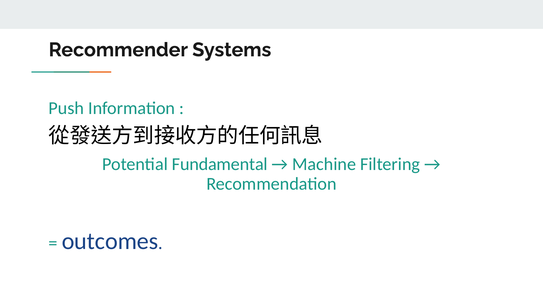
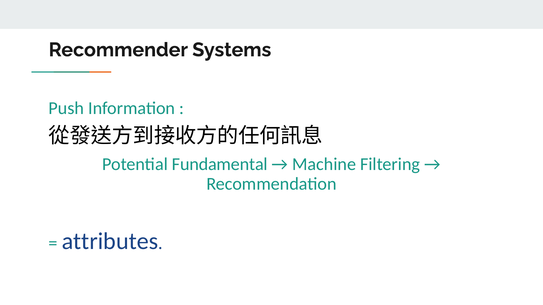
outcomes: outcomes -> attributes (110, 241)
